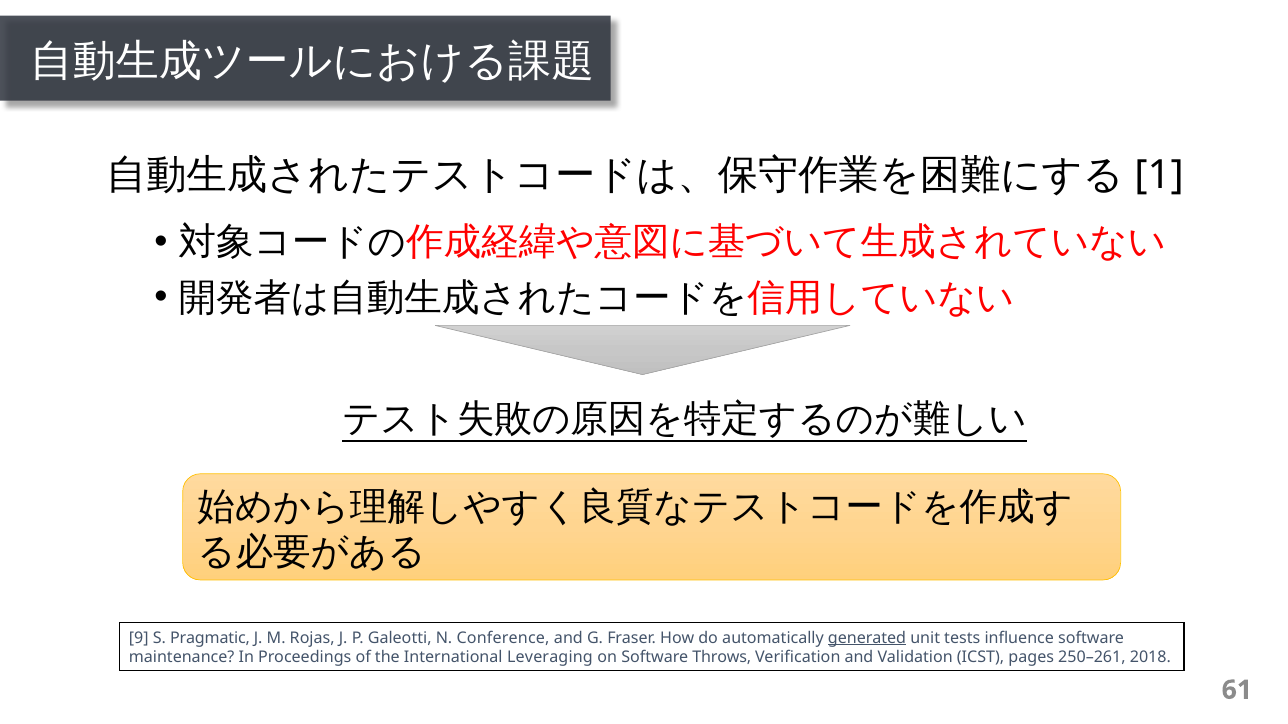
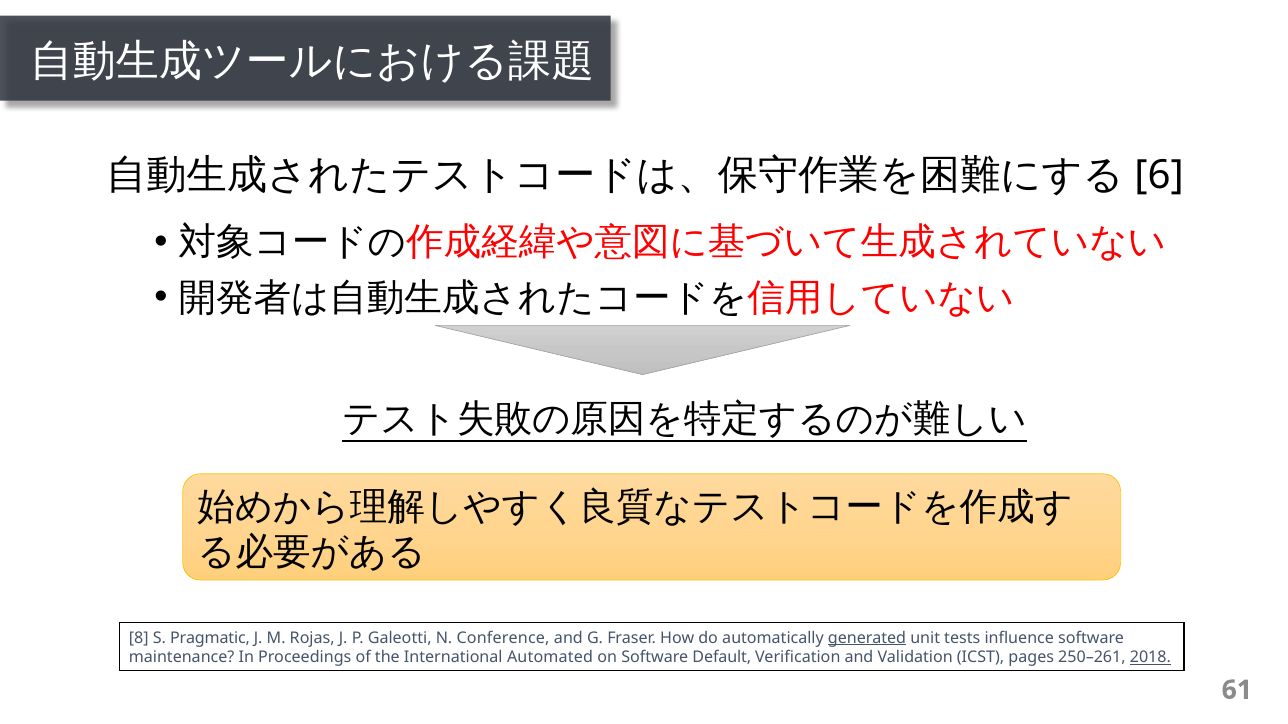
1: 1 -> 6 (1159, 175)
9: 9 -> 8 (139, 638)
Leveraging: Leveraging -> Automated (550, 658)
Throws: Throws -> Default (722, 658)
2018 underline: none -> present (1150, 658)
